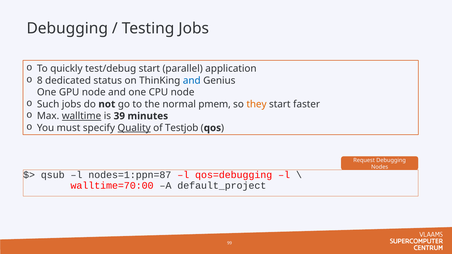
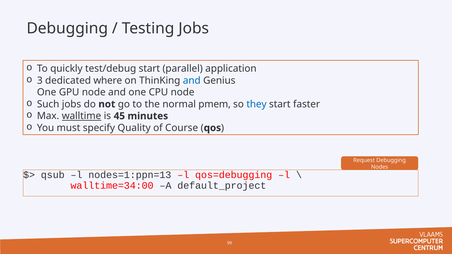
8: 8 -> 3 (40, 81)
status: status -> where (108, 81)
they colour: orange -> blue (256, 104)
39: 39 -> 45 (119, 116)
Quality underline: present -> none (134, 128)
Testjob: Testjob -> Course (182, 128)
nodes=1:ppn=87: nodes=1:ppn=87 -> nodes=1:ppn=13 (130, 175)
walltime=70:00: walltime=70:00 -> walltime=34:00 (112, 186)
